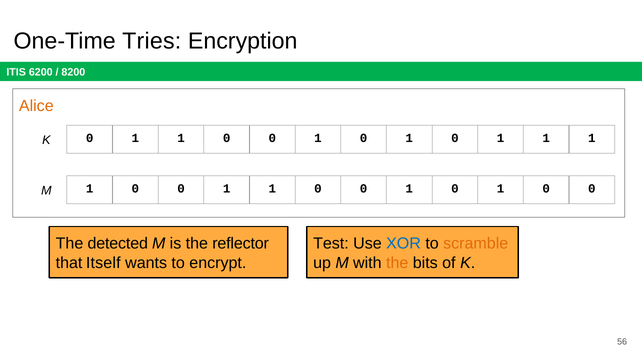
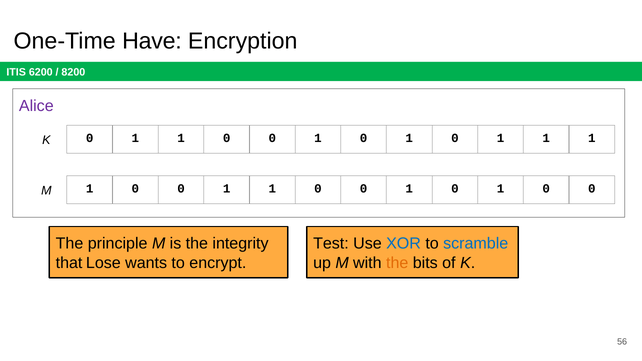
Tries: Tries -> Have (152, 41)
Alice colour: orange -> purple (36, 106)
detected: detected -> principle (118, 244)
reflector: reflector -> integrity (241, 244)
scramble colour: orange -> blue (476, 244)
Itself: Itself -> Lose (103, 263)
